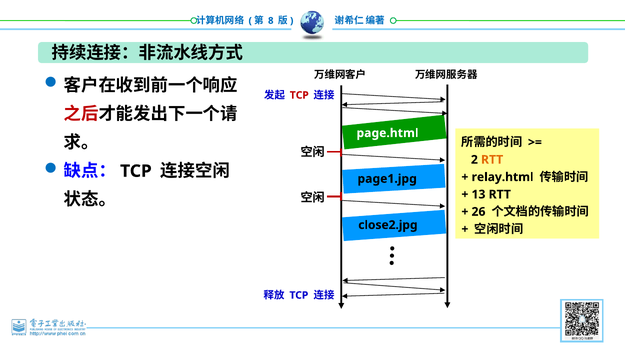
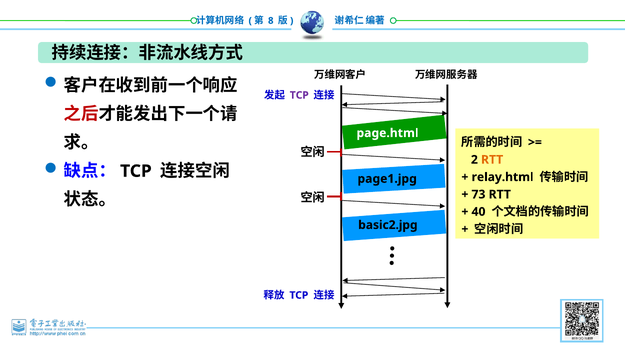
TCP colour: red -> purple (299, 95)
13: 13 -> 73 (478, 195)
26: 26 -> 40 (478, 212)
close2.jpg: close2.jpg -> basic2.jpg (388, 225)
